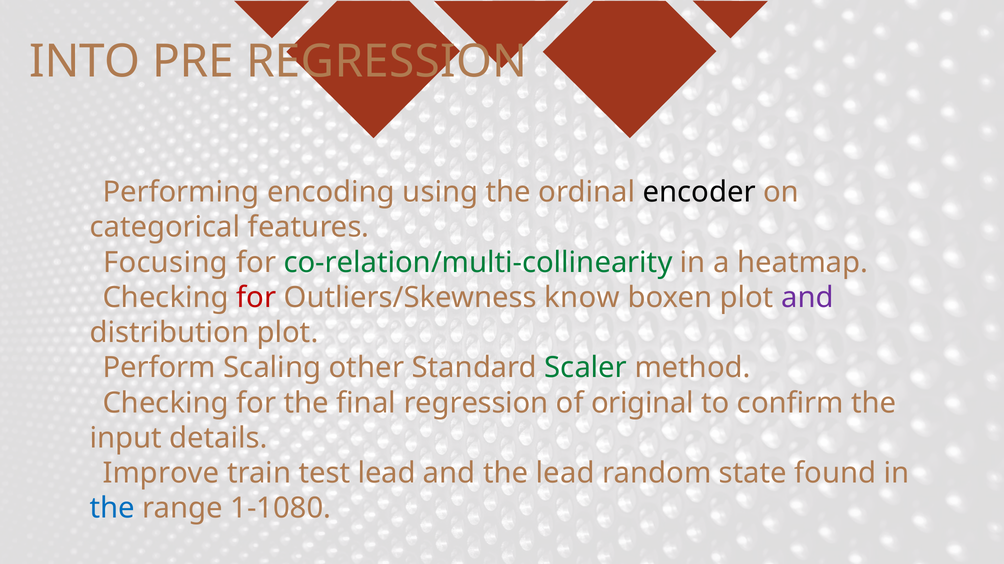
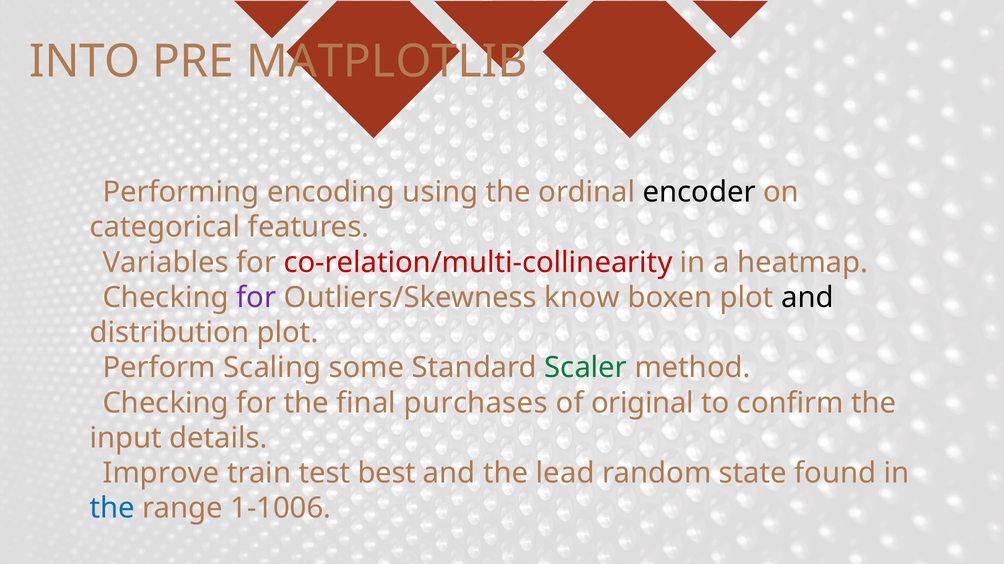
PRE REGRESSION: REGRESSION -> MATPLOTLIB (387, 62)
Focusing: Focusing -> Variables (166, 263)
co-relation/multi-collinearity colour: green -> red (478, 263)
for colour: red -> purple (256, 298)
and colour: purple -> black (807, 298)
other: other -> some (366, 368)
final regression: regression -> purchases (476, 403)
test lead: lead -> best (387, 474)
1-1080: 1-1080 -> 1-1006 (281, 509)
